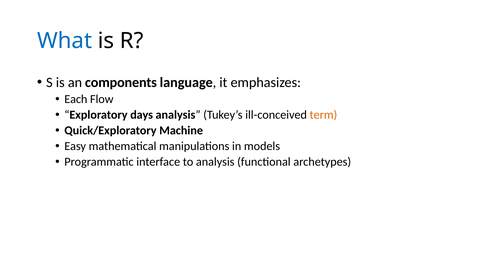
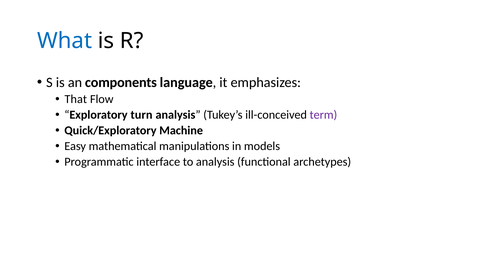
Each: Each -> That (76, 99)
days: days -> turn (142, 115)
term colour: orange -> purple (323, 115)
